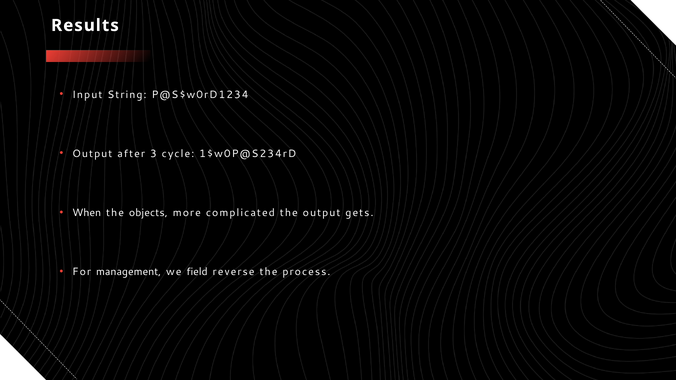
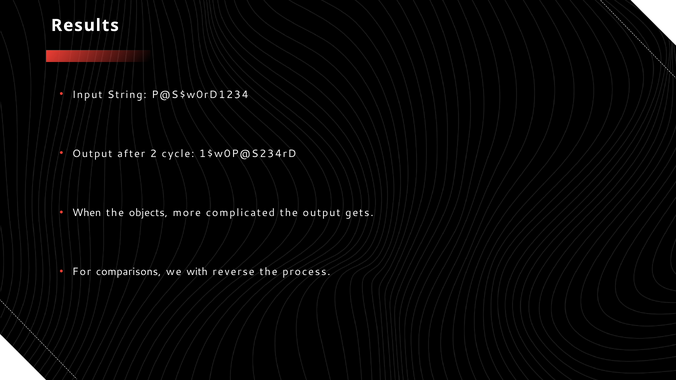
3: 3 -> 2 (153, 154)
management: management -> comparisons (129, 272)
field: field -> with (197, 272)
